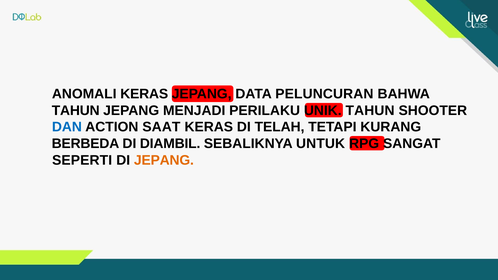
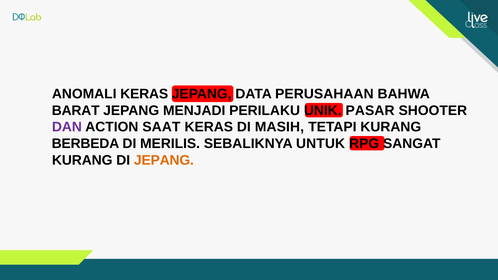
PELUNCURAN: PELUNCURAN -> PERUSAHAAN (324, 94)
TAHUN: TAHUN -> BARAT (76, 111)
UNIK TAHUN: TAHUN -> PASAR (370, 111)
DAN colour: blue -> purple (67, 127)
TELAH: TELAH -> MASIH (279, 127)
DIAMBIL: DIAMBIL -> MERILIS (170, 144)
SEPERTI: SEPERTI -> KURANG (82, 160)
